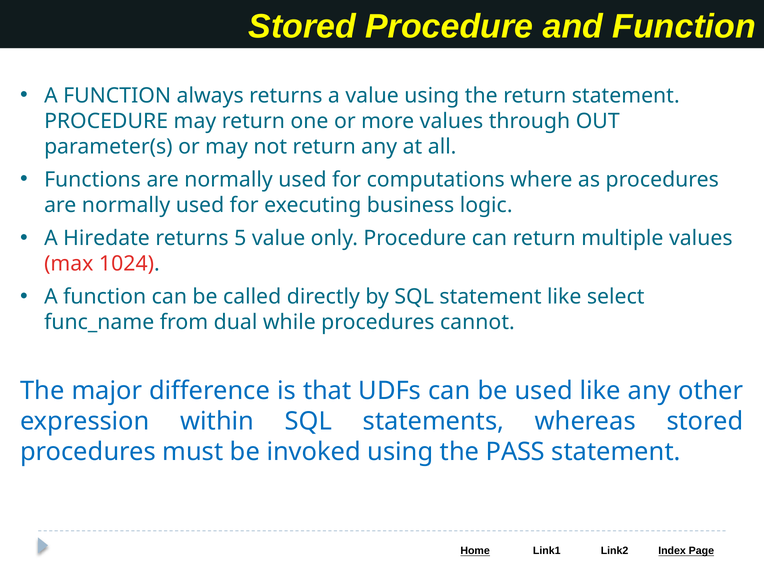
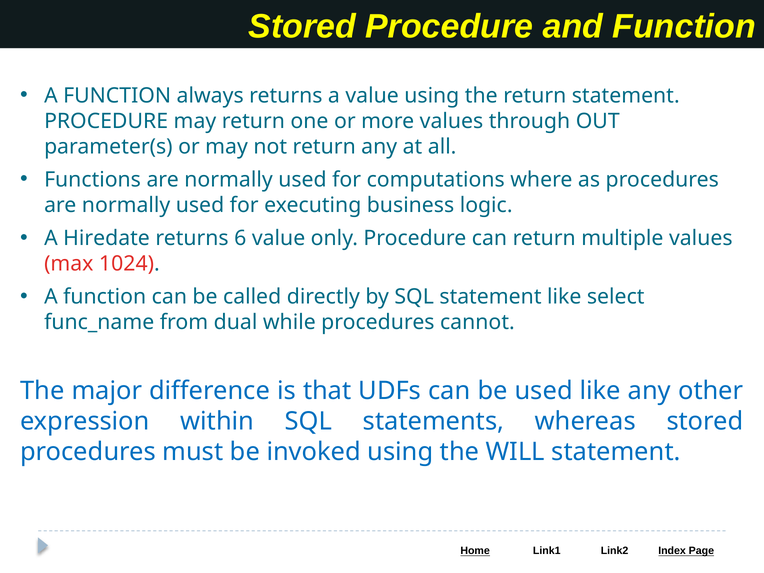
5: 5 -> 6 (240, 238)
PASS: PASS -> WILL (515, 452)
